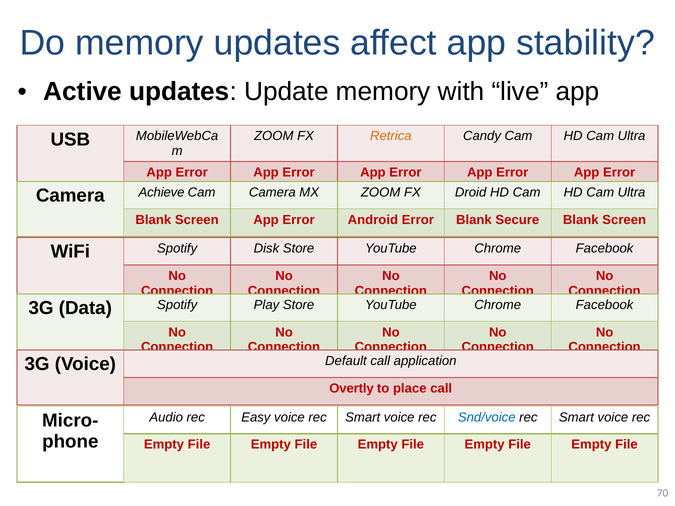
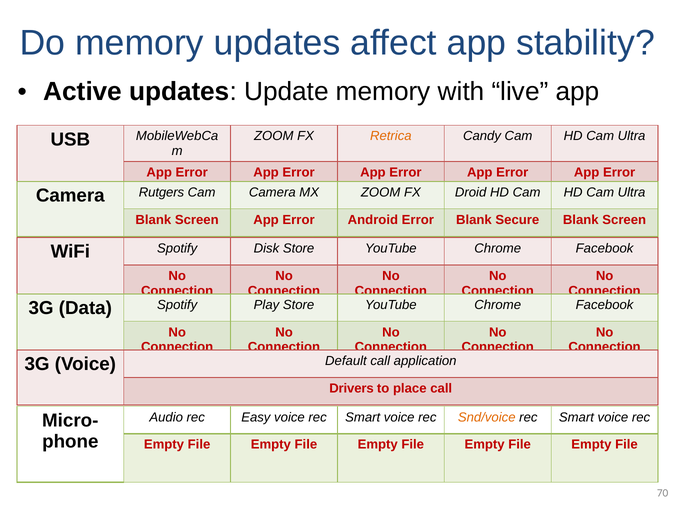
Achieve: Achieve -> Rutgers (161, 192)
Overtly: Overtly -> Drivers (351, 389)
Snd/voice colour: blue -> orange (487, 417)
